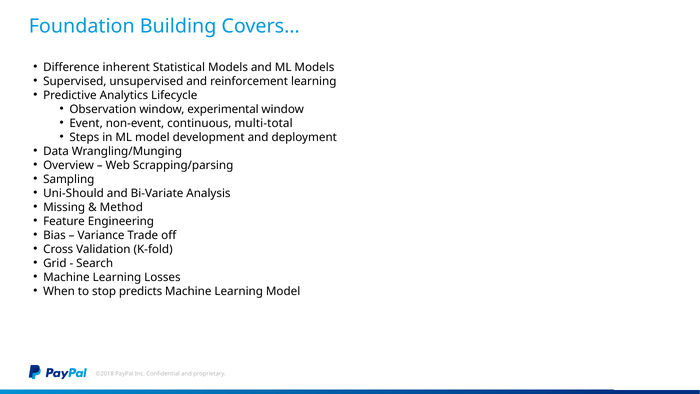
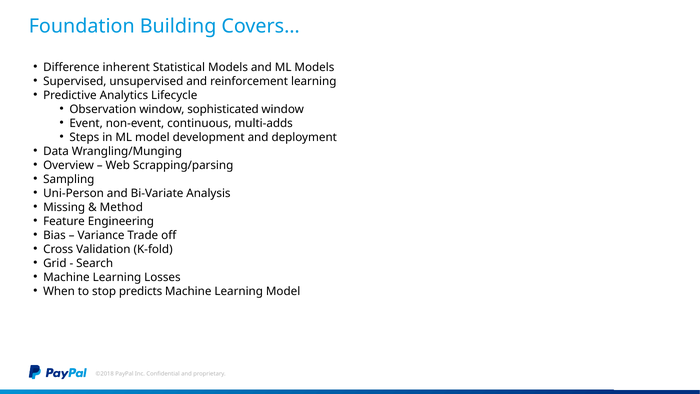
experimental: experimental -> sophisticated (223, 109)
multi-total: multi-total -> multi-adds (264, 123)
Uni-Should: Uni-Should -> Uni-Person (74, 193)
